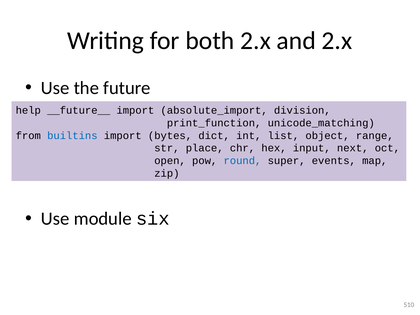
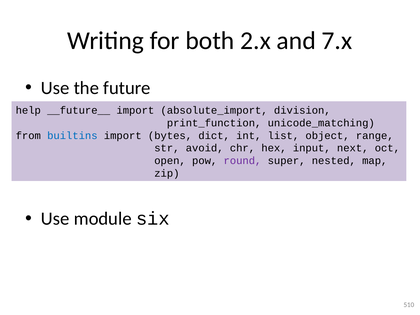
and 2.x: 2.x -> 7.x (337, 41)
place: place -> avoid (205, 148)
round colour: blue -> purple (242, 161)
events: events -> nested (334, 161)
